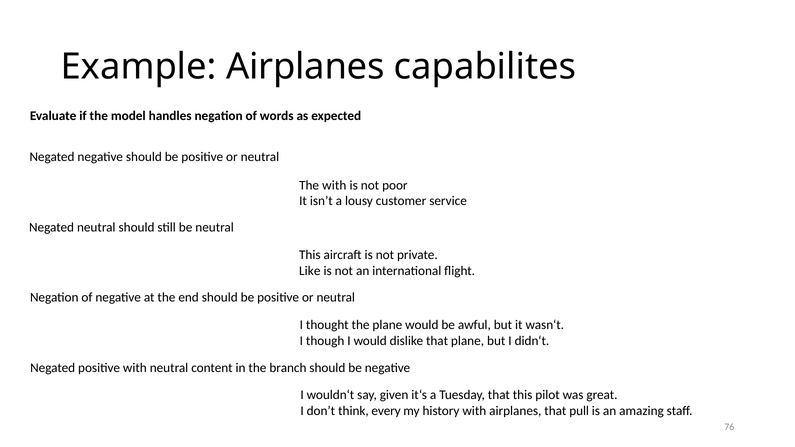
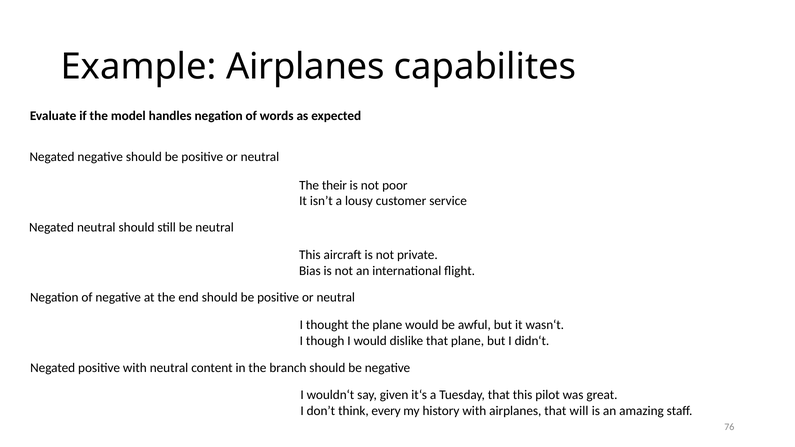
The with: with -> their (334, 185)
Like: Like -> Bias (310, 271)
pull: pull -> will (579, 411)
